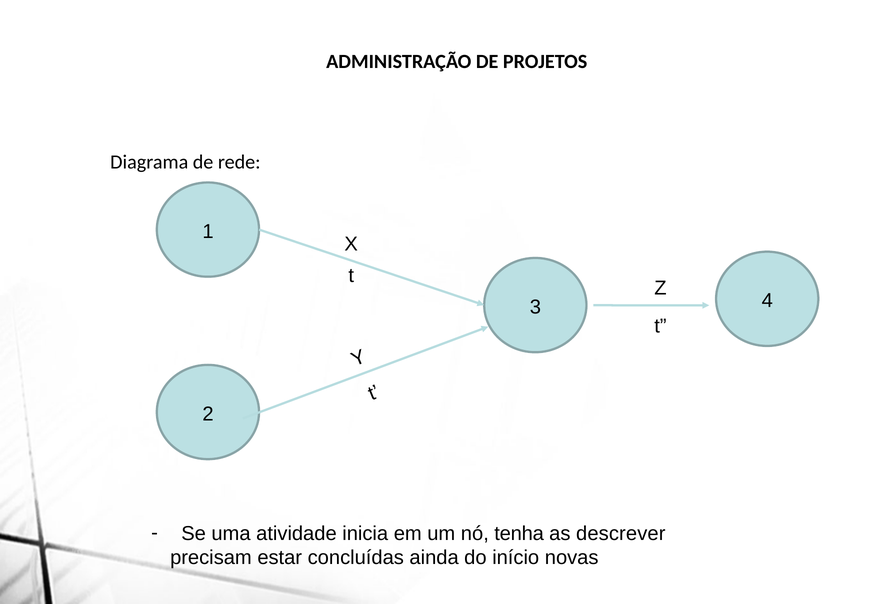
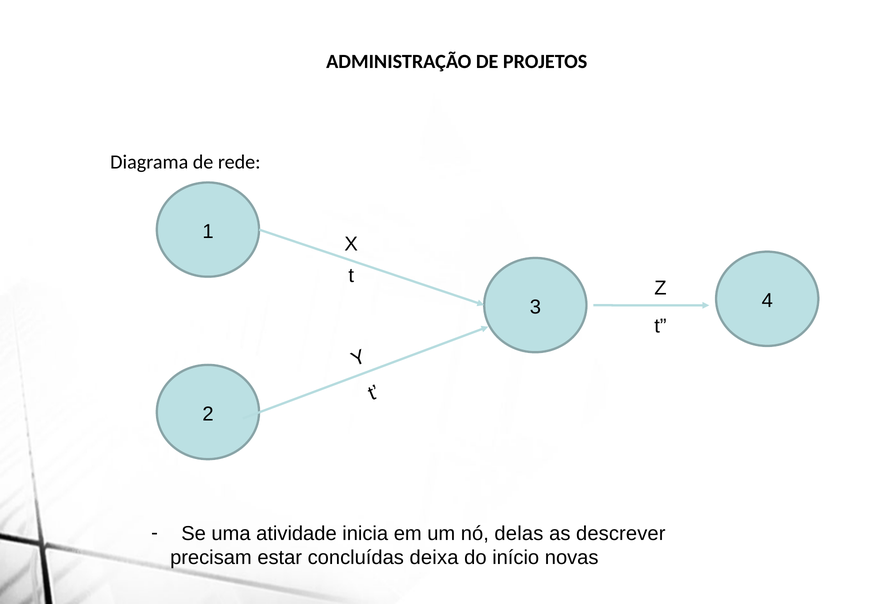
tenha: tenha -> delas (519, 534)
ainda: ainda -> deixa (434, 558)
